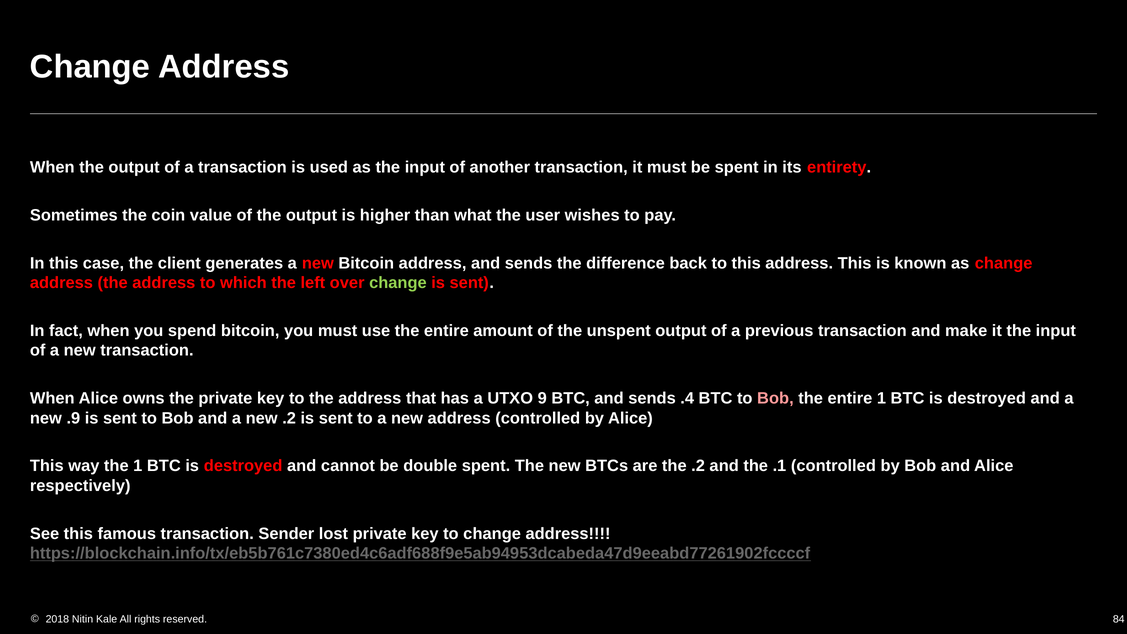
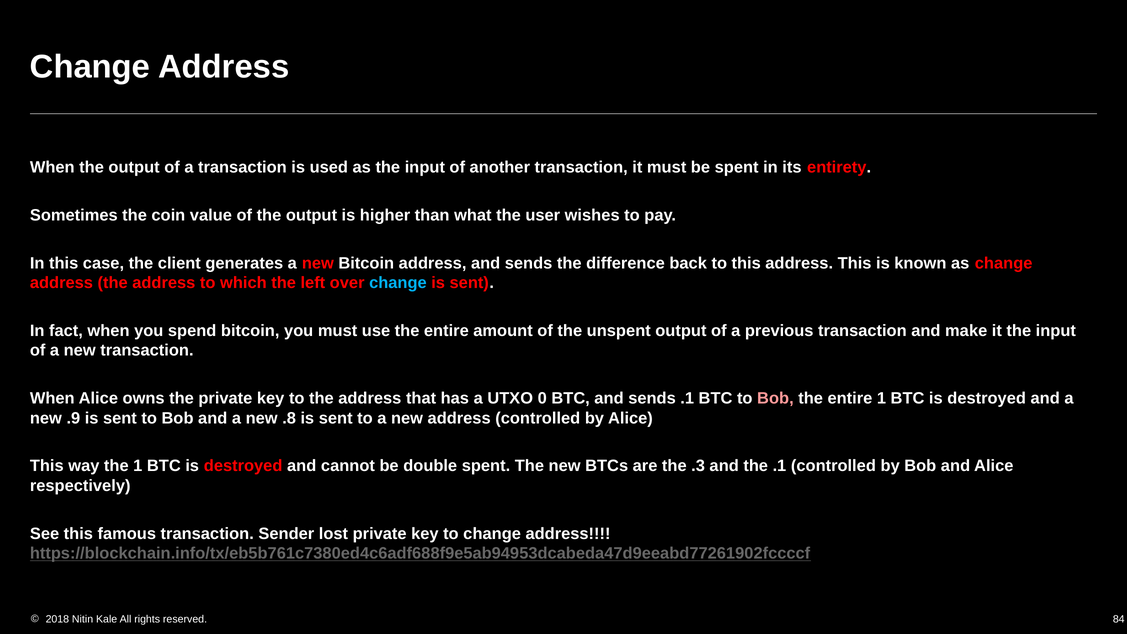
change colour: light green -> light blue (398, 283)
9: 9 -> 0 (542, 398)
sends .4: .4 -> .1 (687, 398)
new .2: .2 -> .8 (289, 418)
the .2: .2 -> .3 (698, 466)
